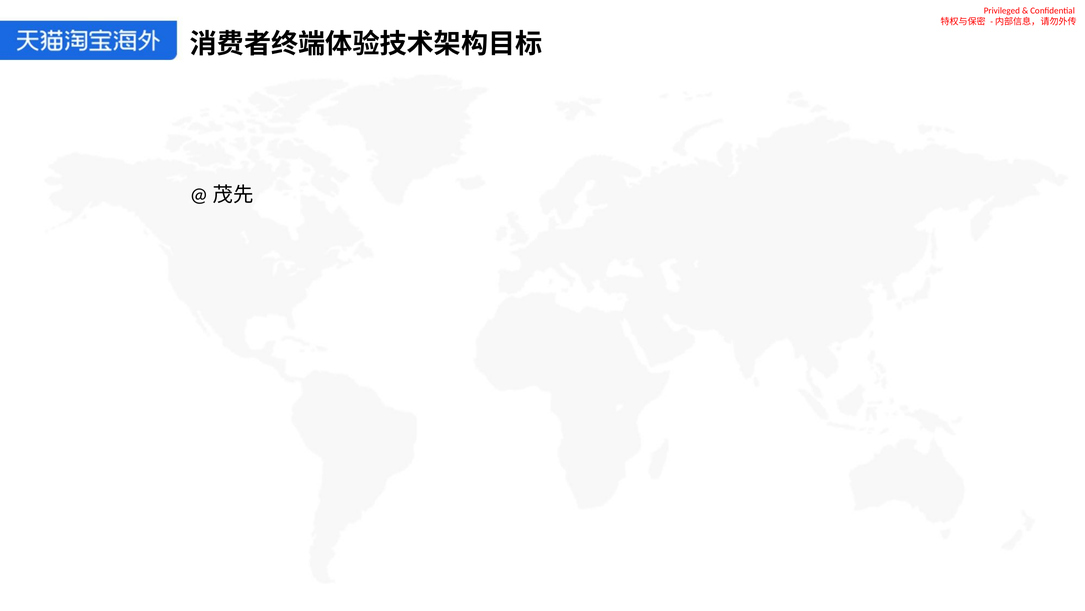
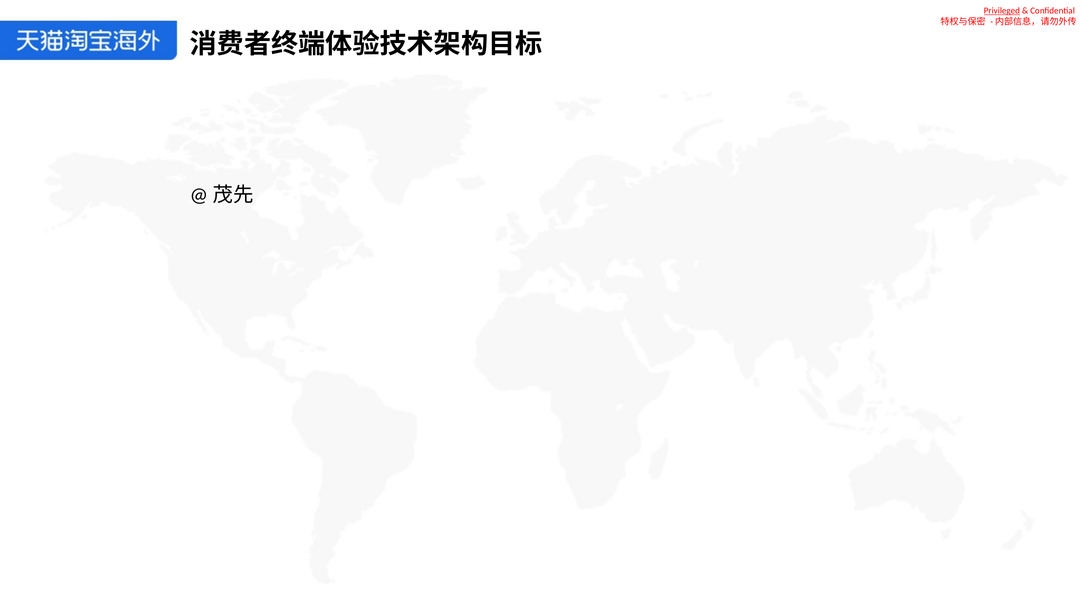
Privileged underline: none -> present (1002, 11)
